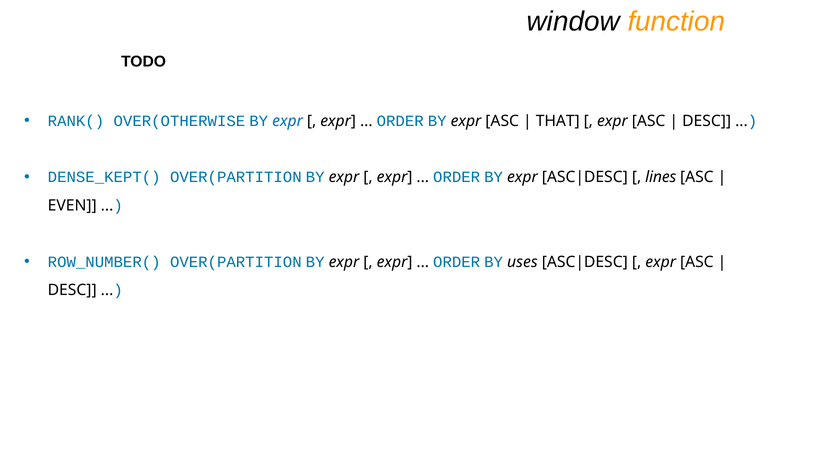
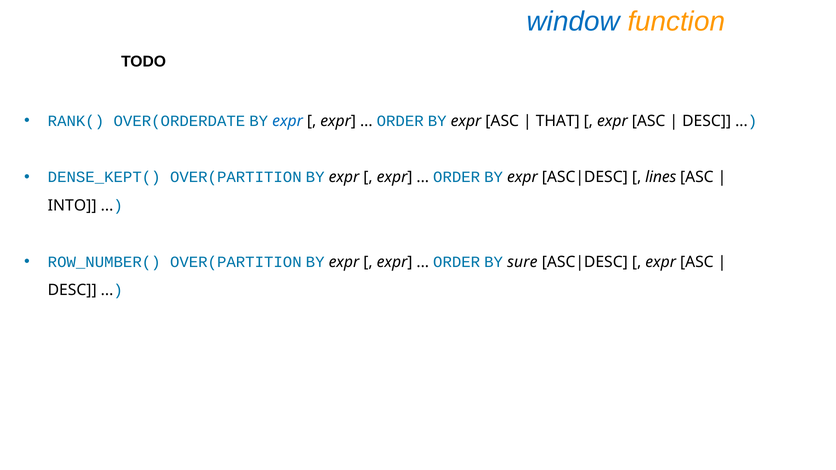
window colour: black -> blue (573, 22)
OVER(OTHERWISE: OVER(OTHERWISE -> OVER(ORDERDATE (179, 121)
EVEN: EVEN -> INTO (72, 206)
uses: uses -> sure (522, 262)
